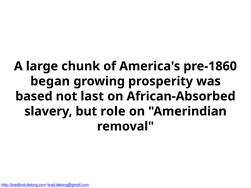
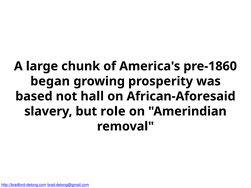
last: last -> hall (92, 96)
African-Absorbed: African-Absorbed -> African-Aforesaid (181, 96)
